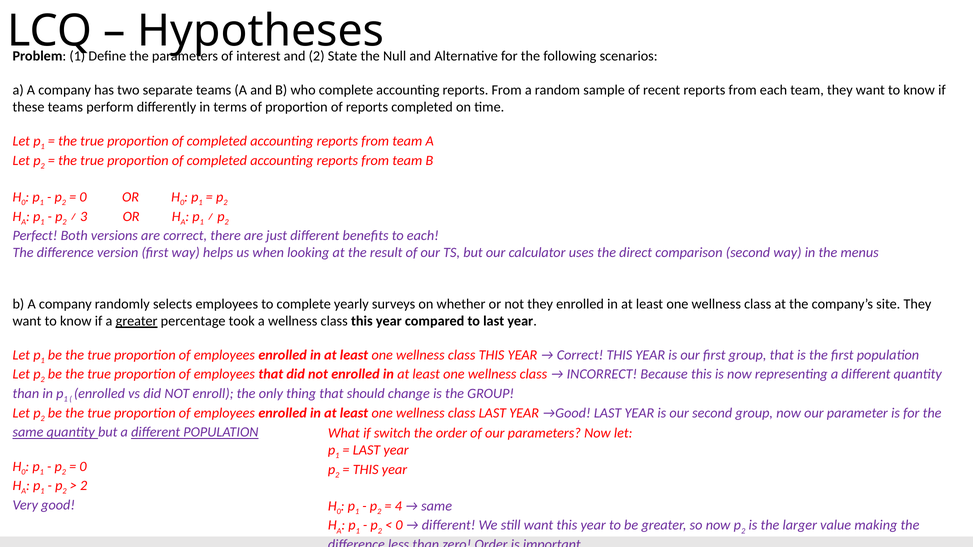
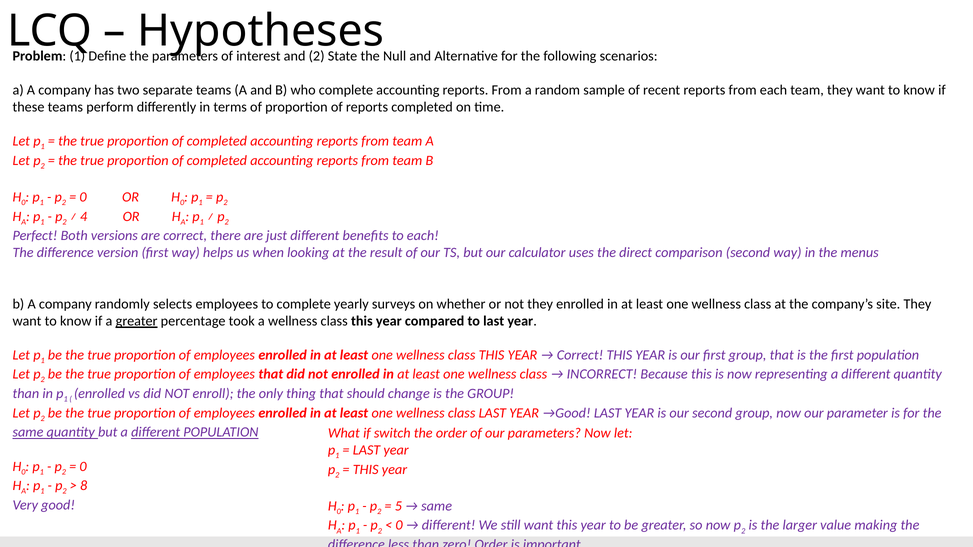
3: 3 -> 4 (84, 216)
2: 2 -> 8 (84, 486)
4: 4 -> 5 (398, 506)
